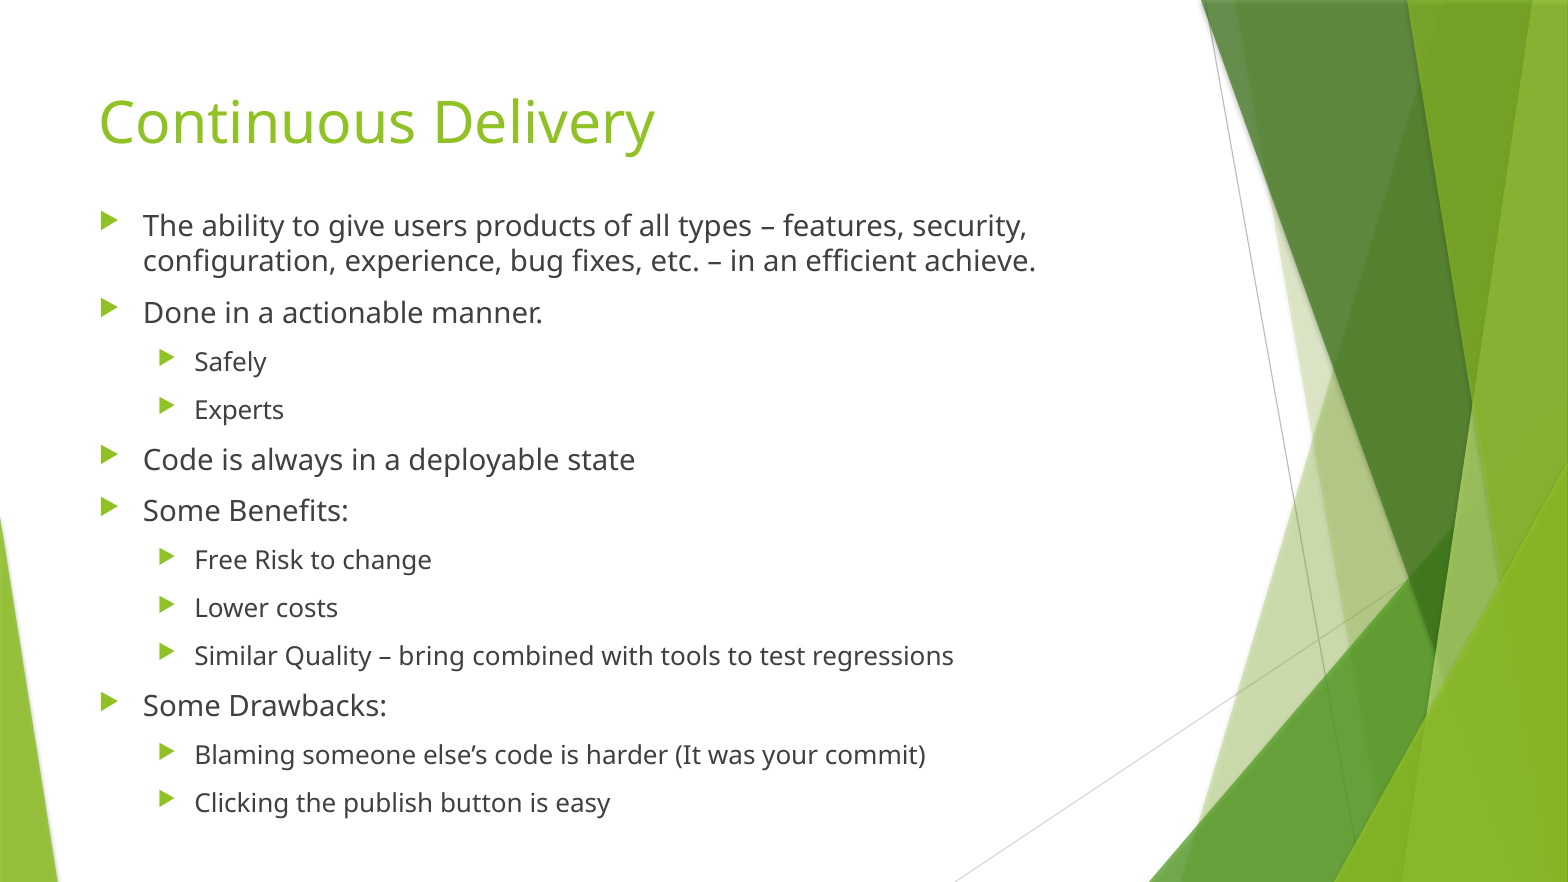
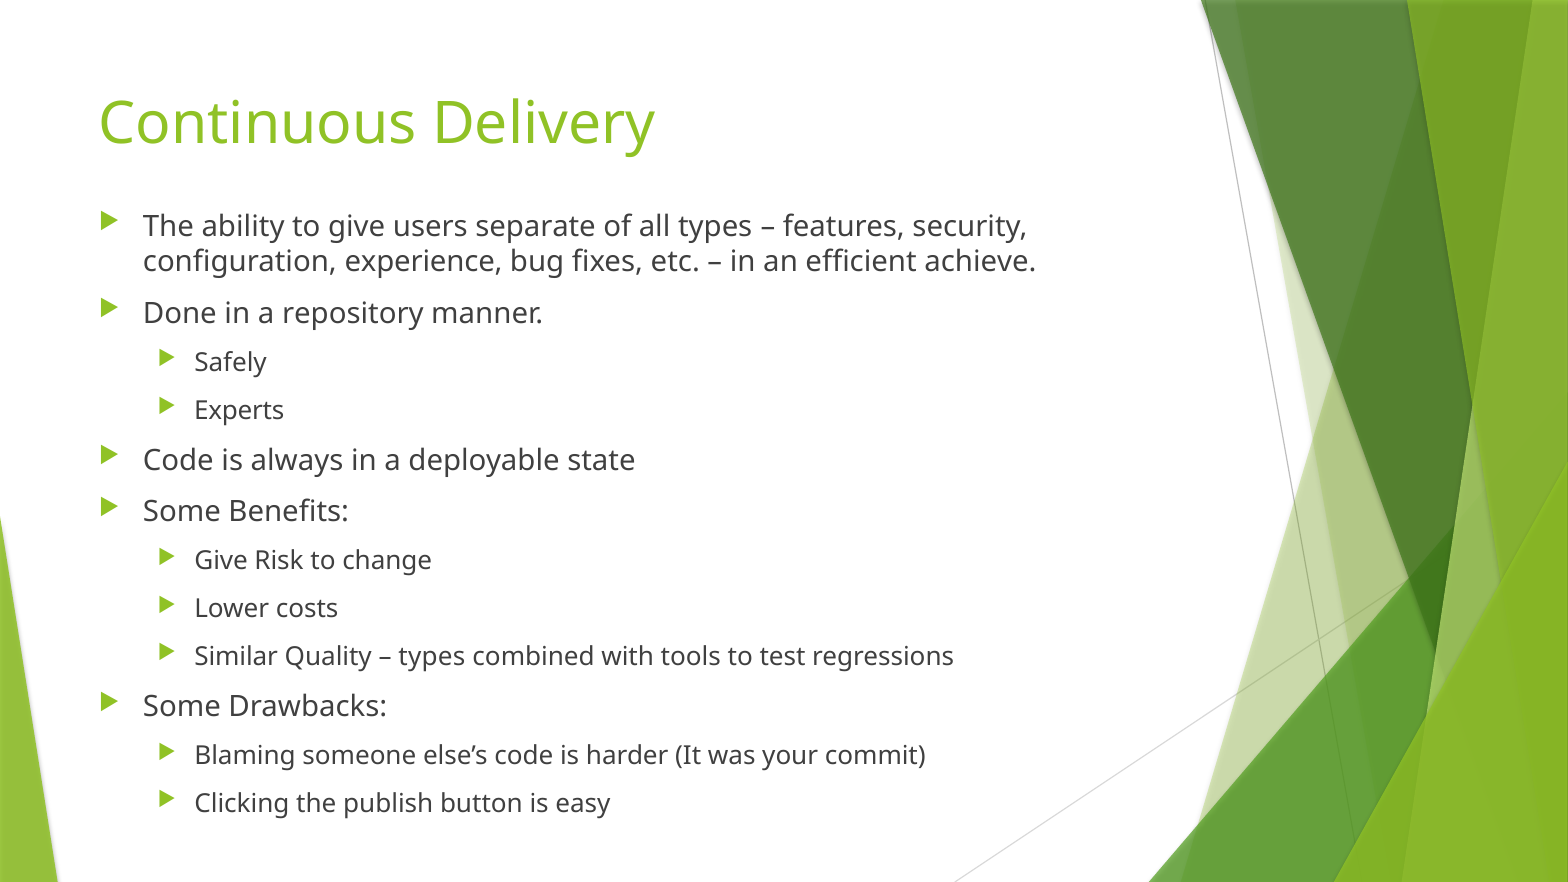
products: products -> separate (536, 226)
actionable: actionable -> repository (353, 313)
Free: Free -> Give (221, 561)
bring: bring -> types (432, 657)
